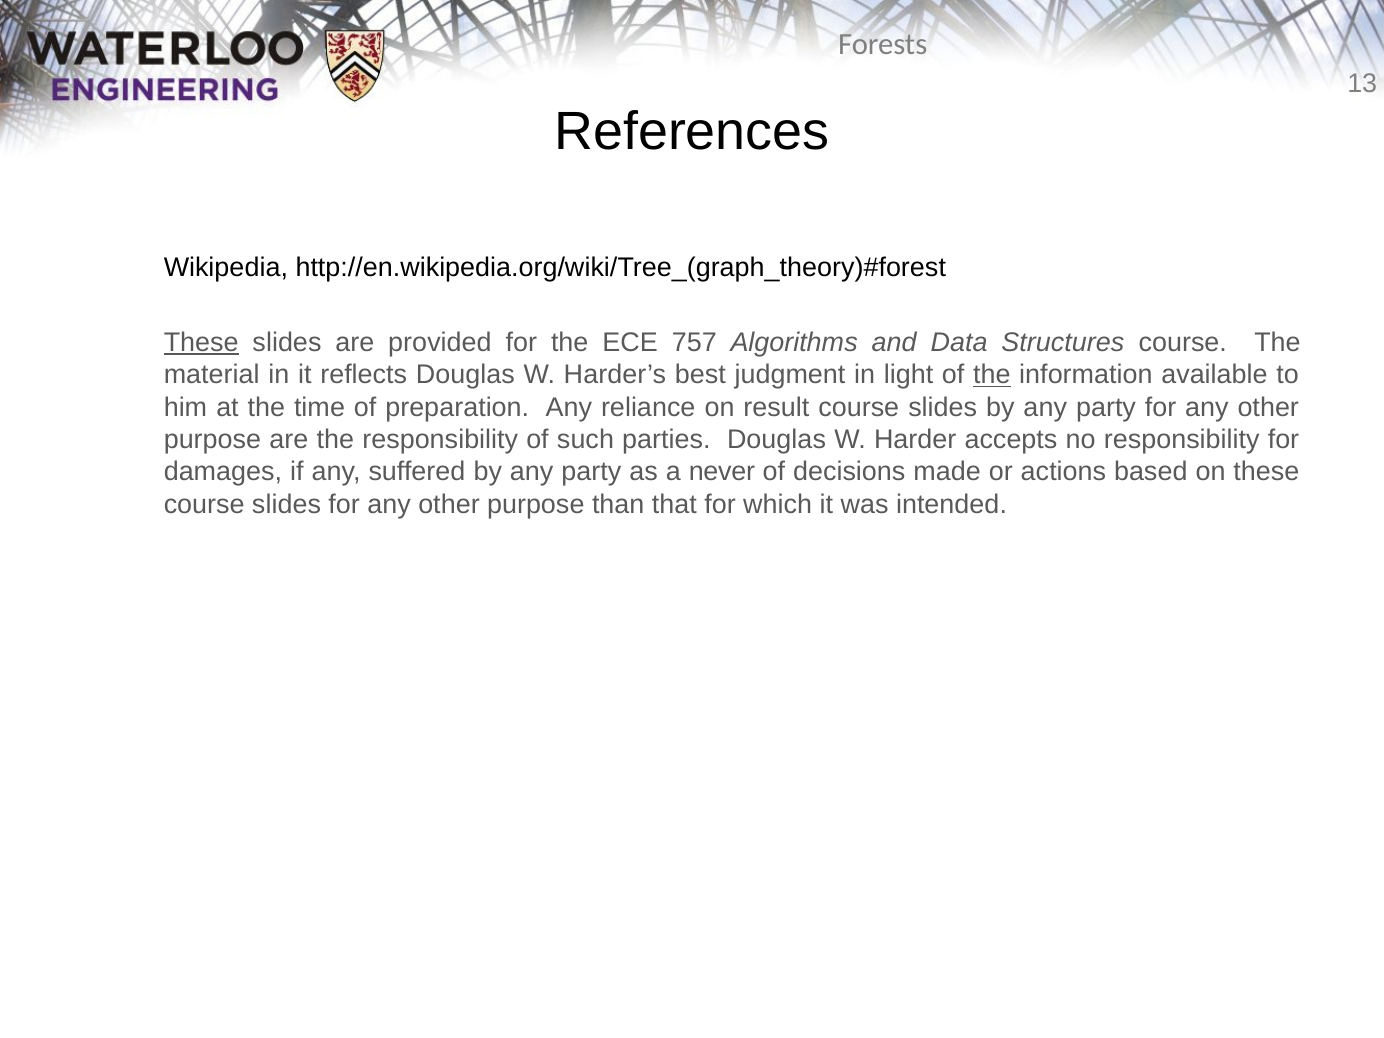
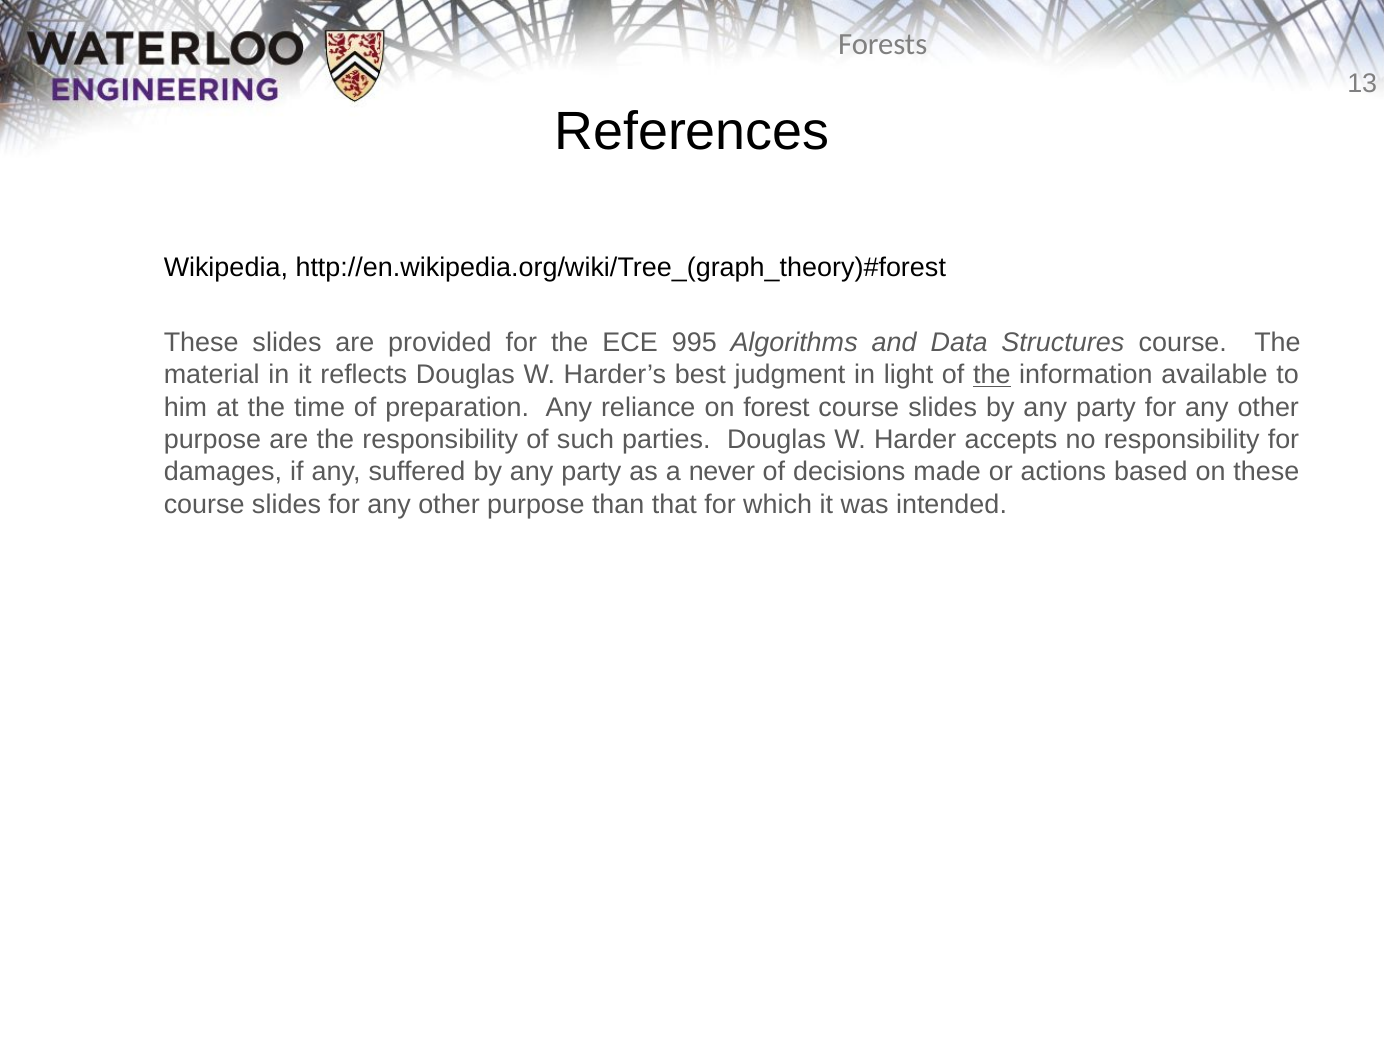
These underline: present -> none (201, 343)
757: 757 -> 995 (694, 343)
result: result -> forest (777, 407)
